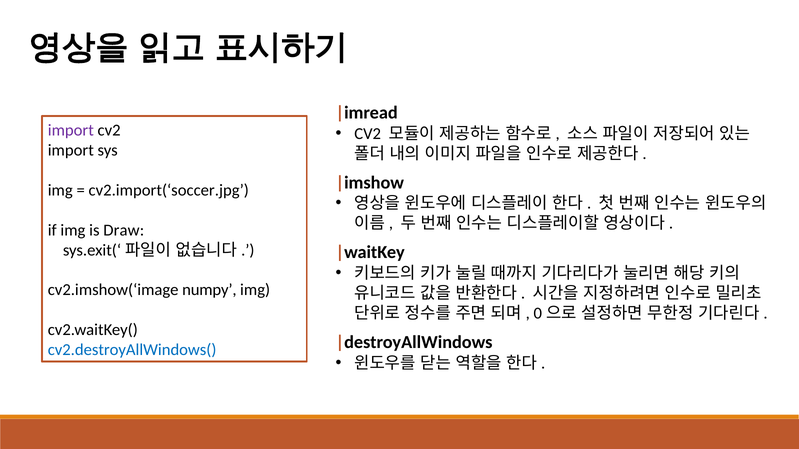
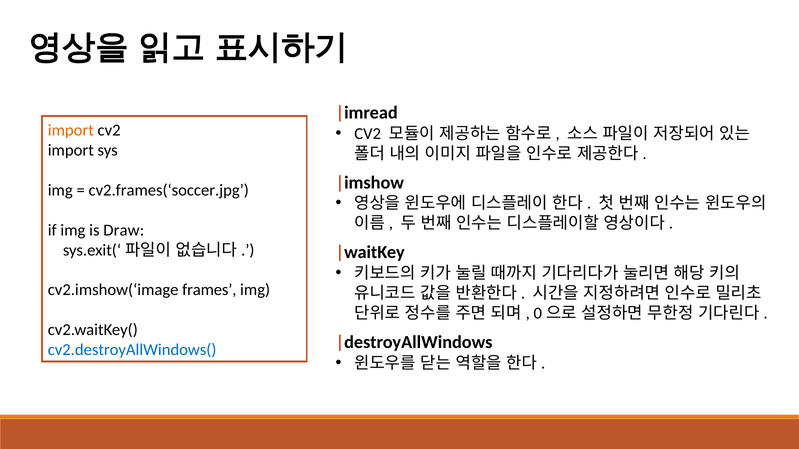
import colour: purple -> orange (71, 130)
cv2.import(‘soccer.jpg: cv2.import(‘soccer.jpg -> cv2.frames(‘soccer.jpg (169, 190)
numpy: numpy -> frames (209, 290)
